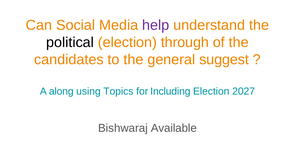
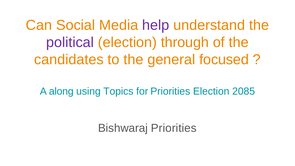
political colour: black -> purple (70, 42)
suggest: suggest -> focused (224, 60)
for Including: Including -> Priorities (170, 91)
2027: 2027 -> 2085 (244, 91)
Bishwaraj Available: Available -> Priorities (174, 128)
